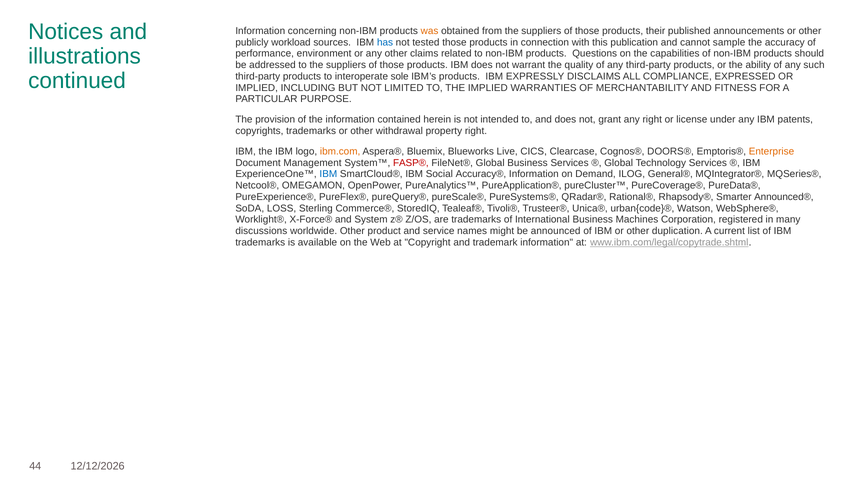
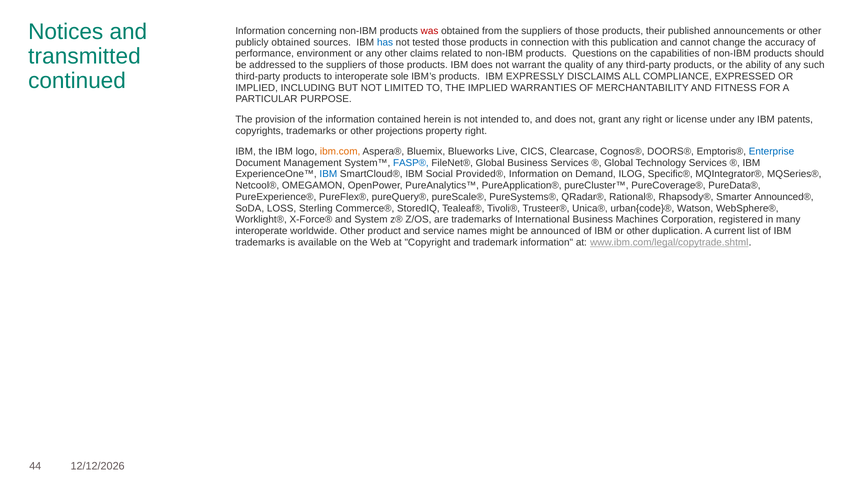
was colour: orange -> red (430, 31)
publicly workload: workload -> obtained (291, 42)
sample: sample -> change (729, 42)
illustrations: illustrations -> transmitted (84, 56)
withdrawal: withdrawal -> projections (399, 131)
Enterprise colour: orange -> blue (771, 151)
FASP® colour: red -> blue (411, 163)
Accuracy®: Accuracy® -> Provided® (481, 174)
General®: General® -> Specific® (670, 174)
discussions: discussions -> interoperate (261, 231)
